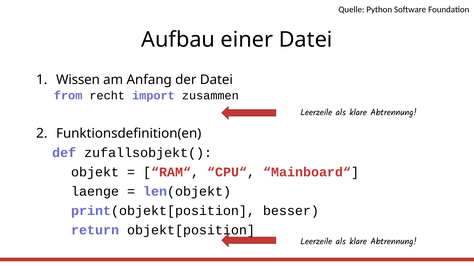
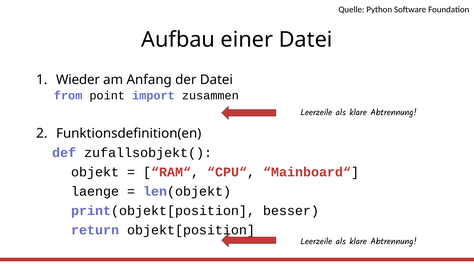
Wissen: Wissen -> Wieder (78, 80)
recht: recht -> point (107, 96)
